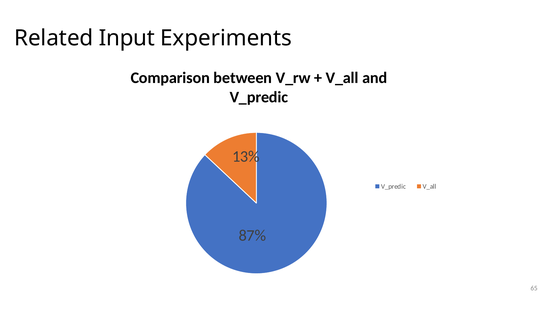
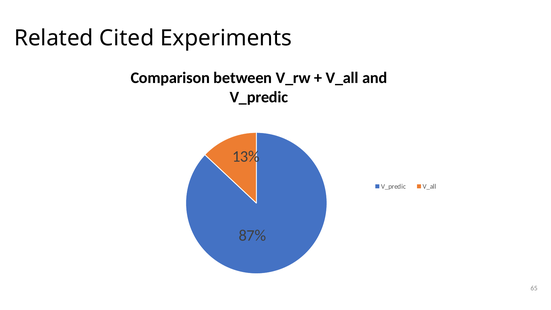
Input: Input -> Cited (127, 38)
